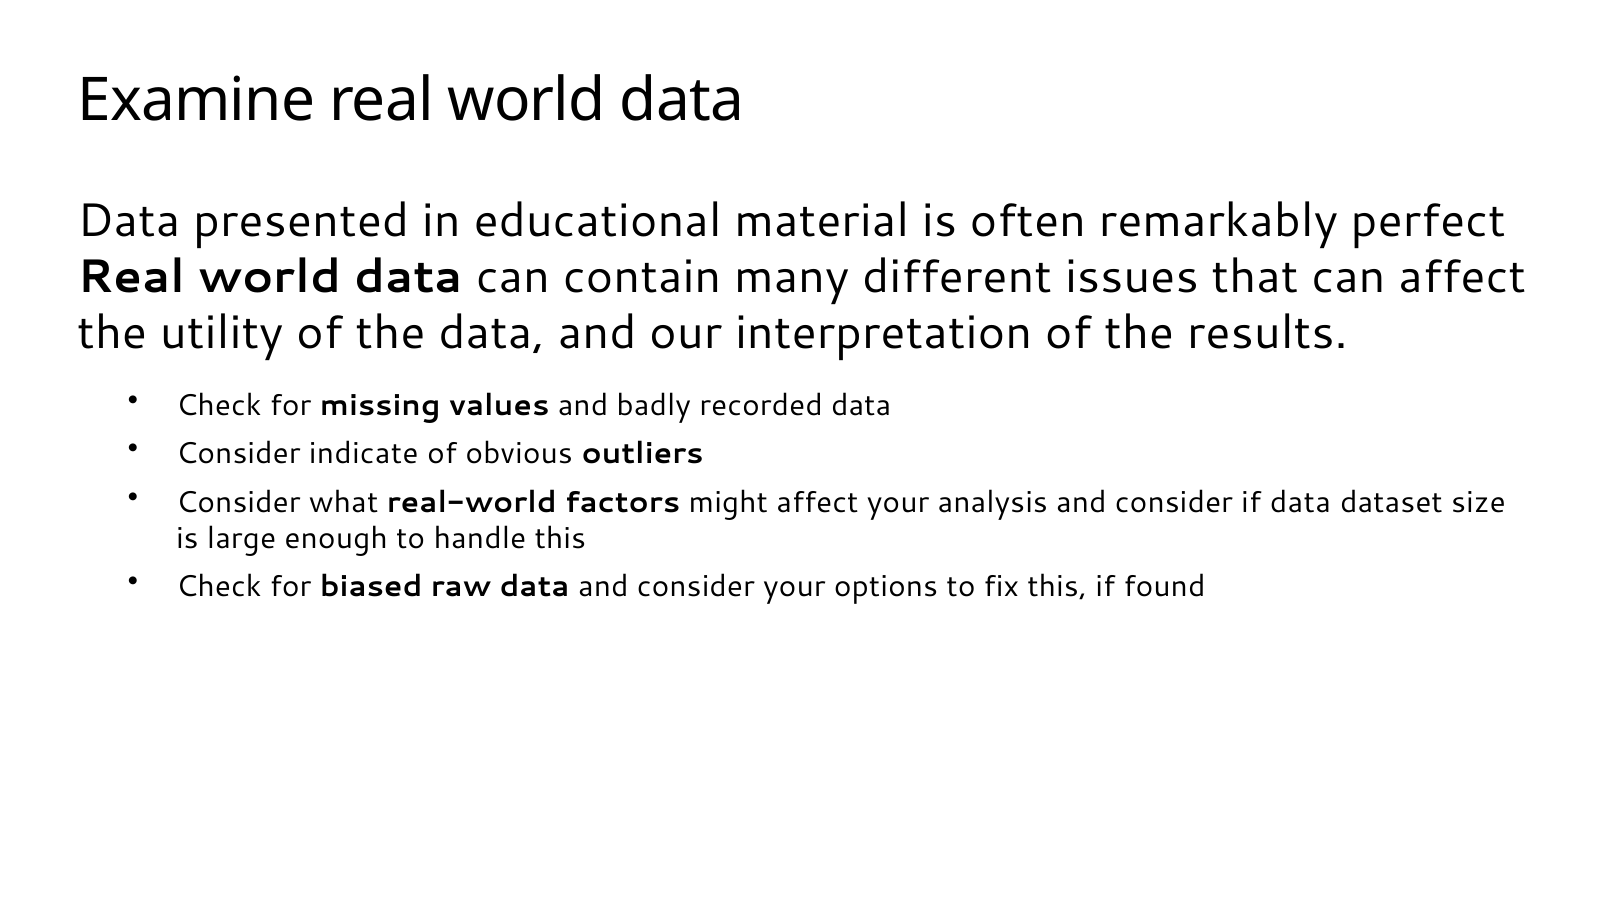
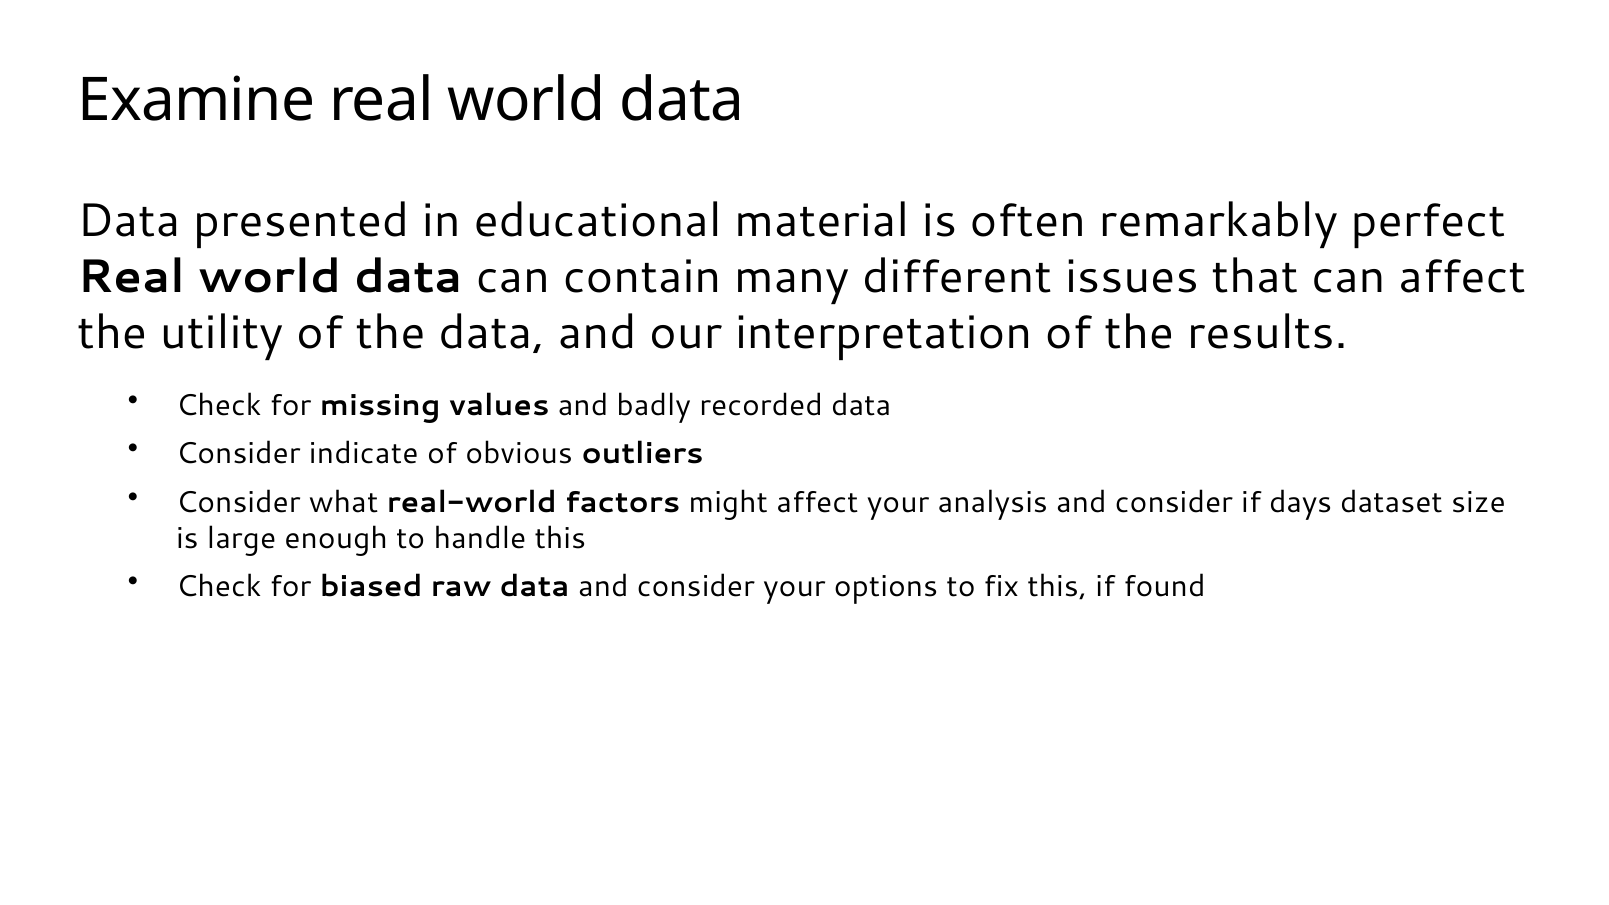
if data: data -> days (1301, 502)
